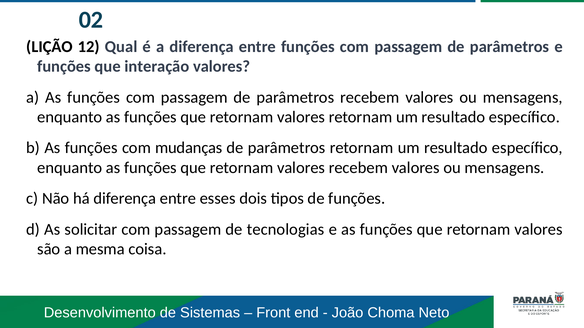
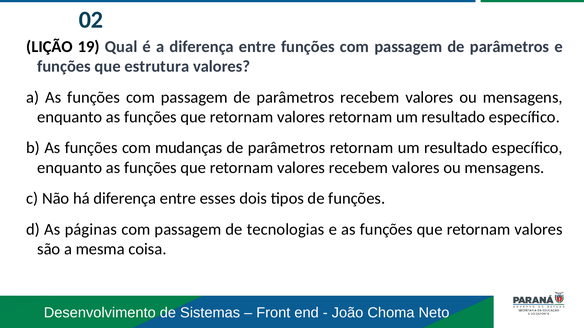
12: 12 -> 19 (89, 47)
interação: interação -> estrutura (157, 67)
solicitar: solicitar -> páginas (91, 230)
